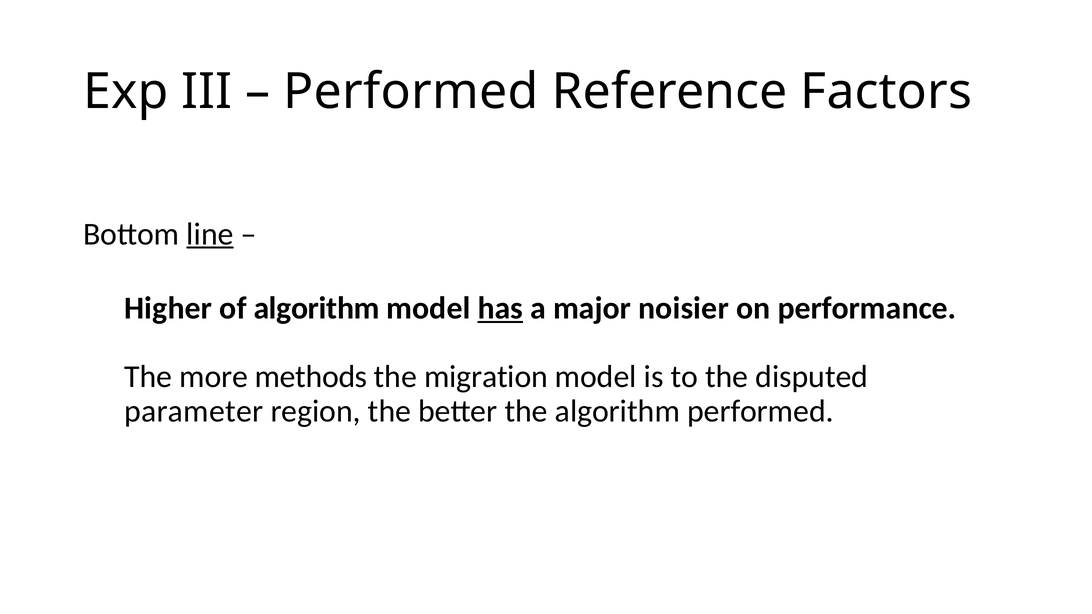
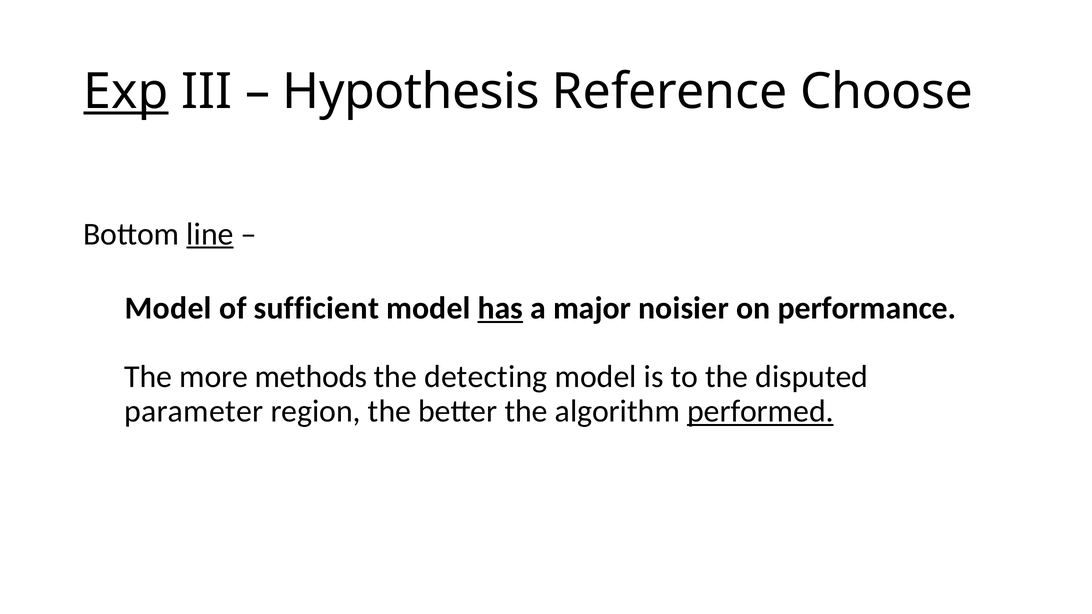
Exp underline: none -> present (126, 92)
Performed: Performed -> Hypothesis (411, 92)
Factors: Factors -> Choose (887, 92)
Higher: Higher -> Model (168, 308)
of algorithm: algorithm -> sufficient (316, 308)
migration: migration -> detecting (486, 377)
performed underline: none -> present (760, 411)
